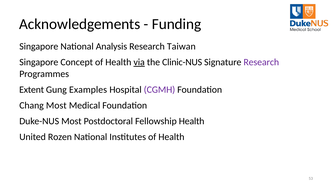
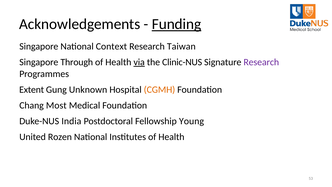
Funding underline: none -> present (177, 24)
Analysis: Analysis -> Context (111, 46)
Concept: Concept -> Through (77, 62)
Examples: Examples -> Unknown (88, 90)
CGMH colour: purple -> orange (159, 90)
Duke-NUS Most: Most -> India (71, 121)
Fellowship Health: Health -> Young (192, 121)
